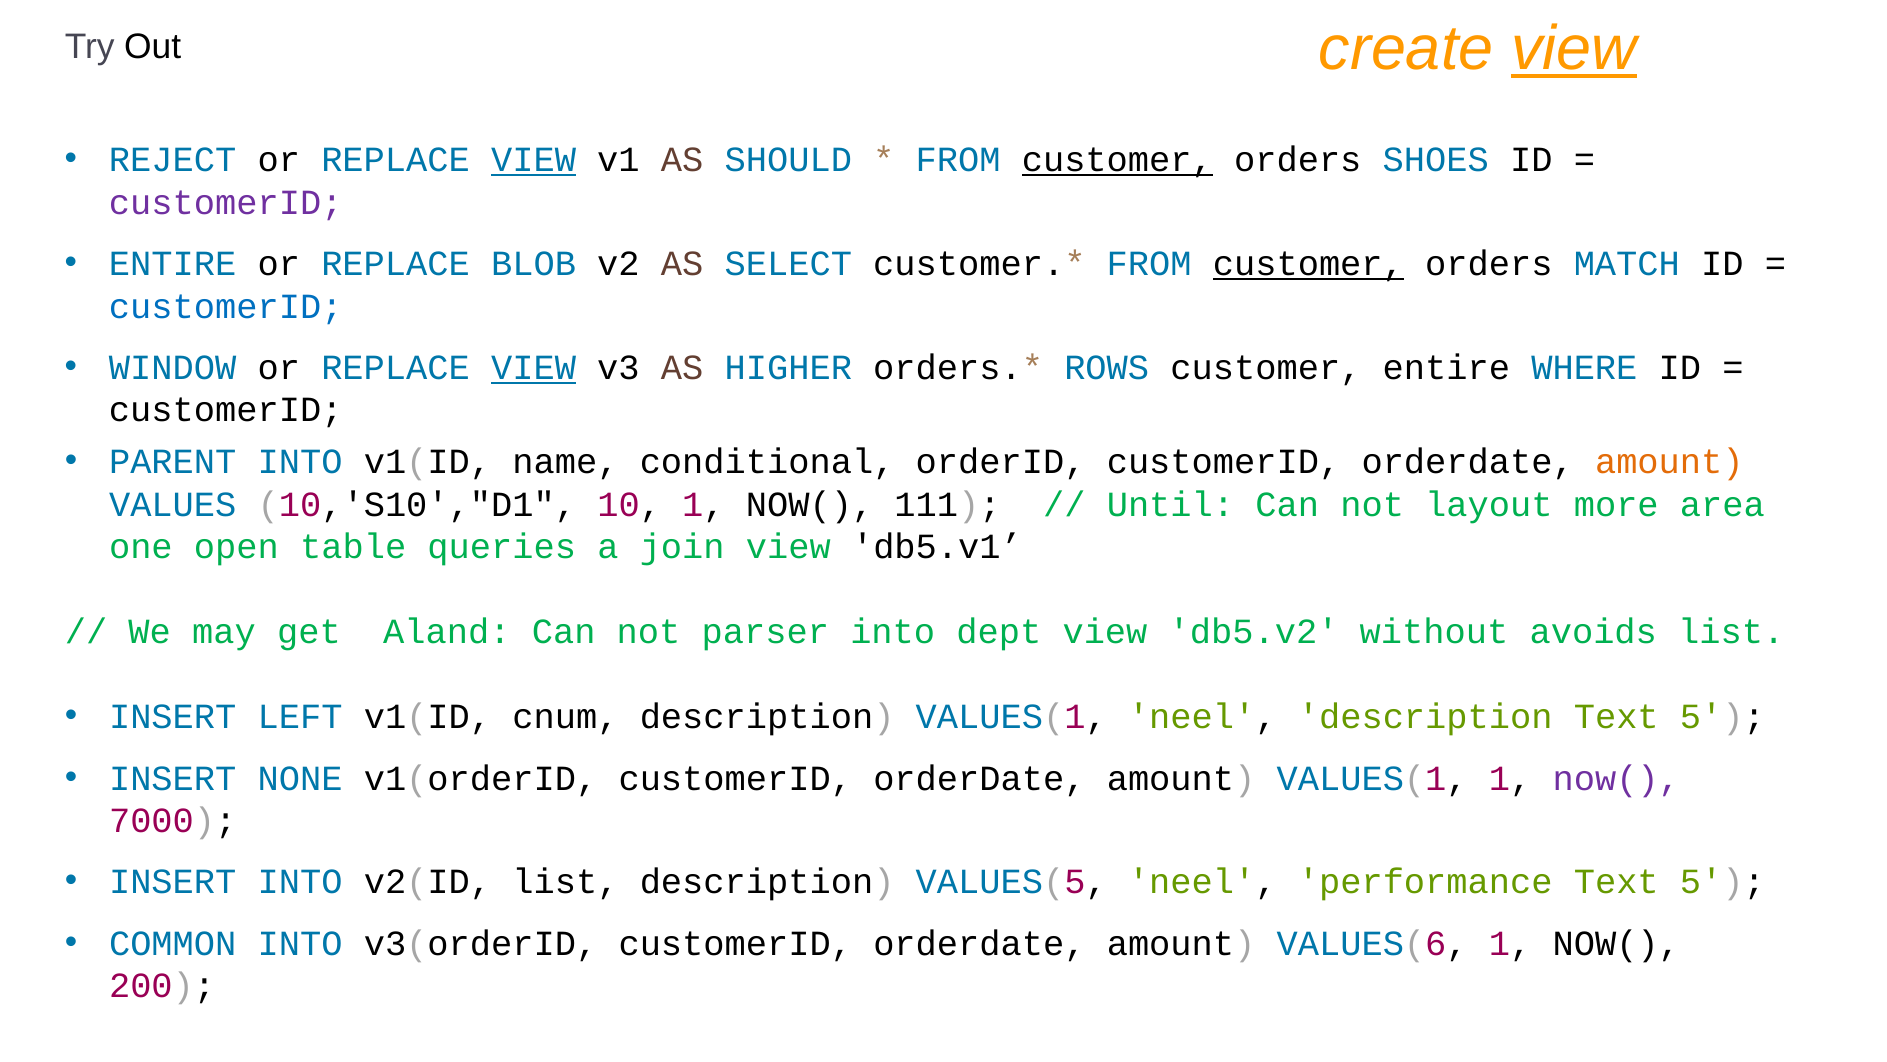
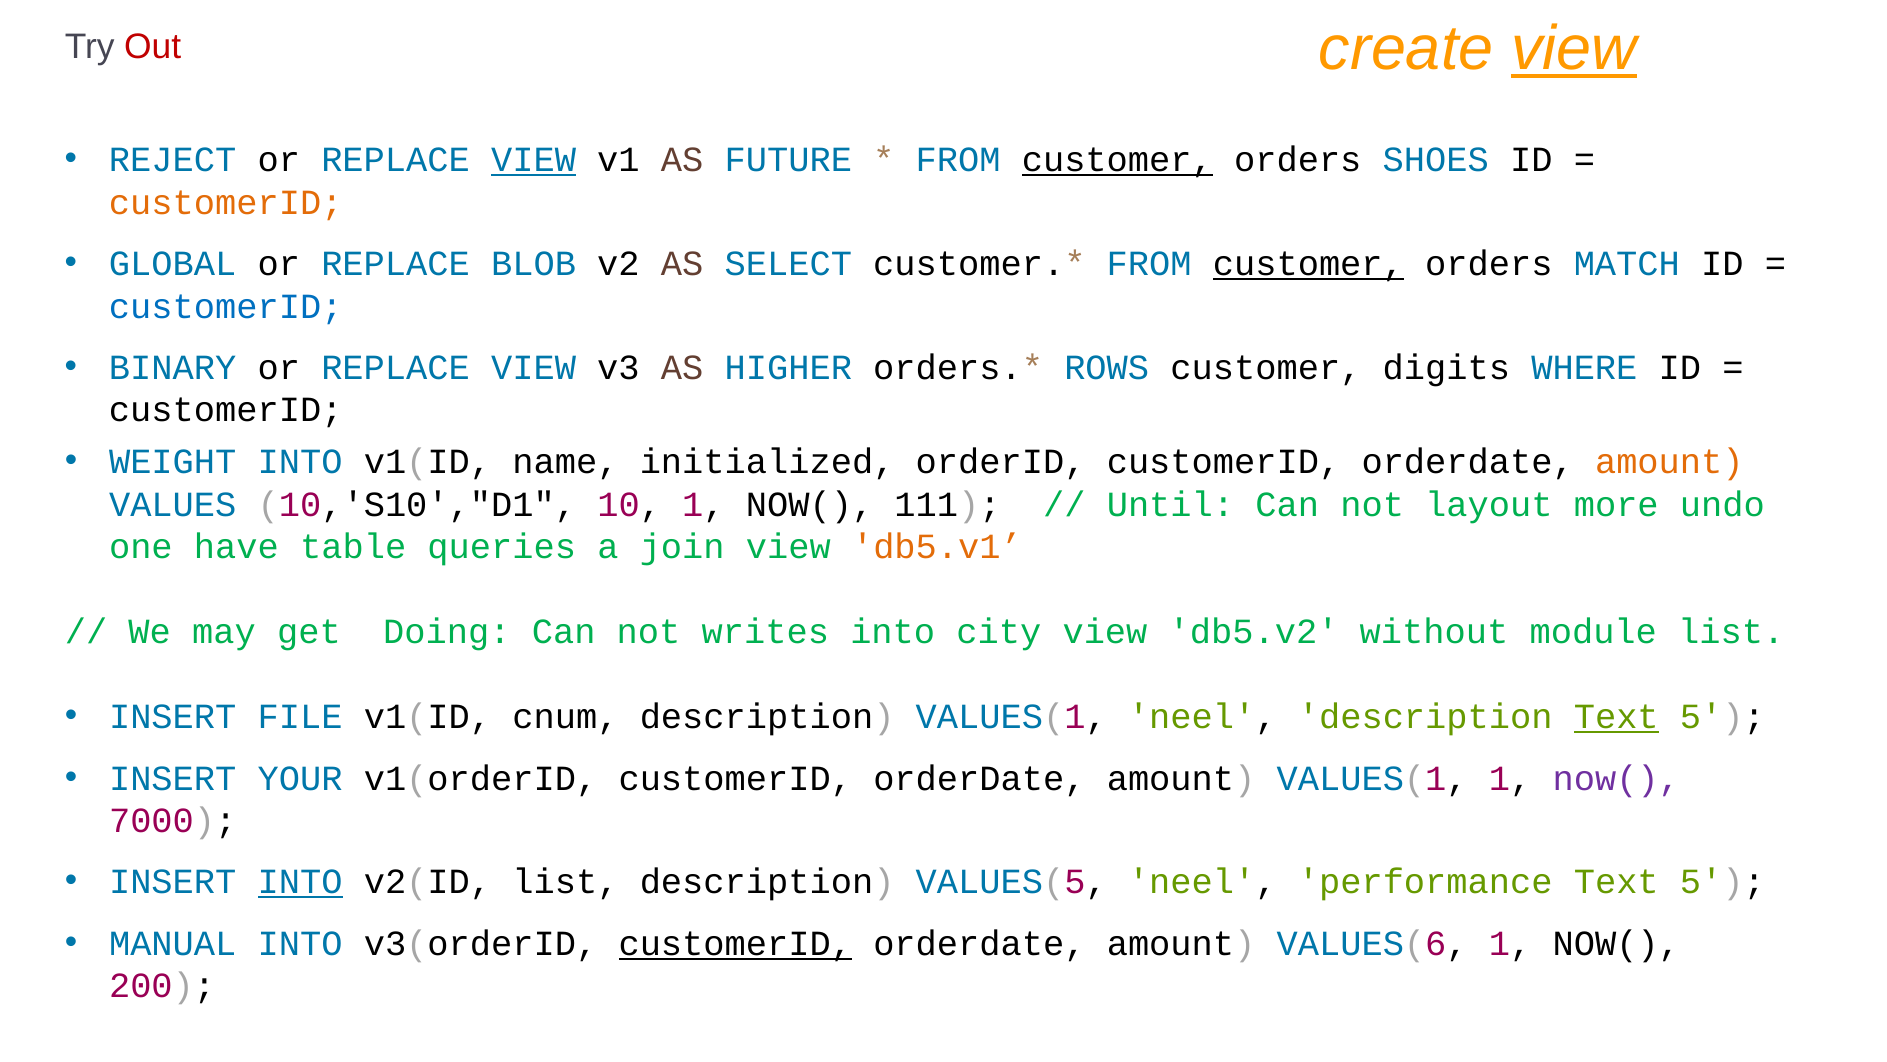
Out colour: black -> red (153, 47)
SHOULD: SHOULD -> FUTURE (788, 160)
customerID colour: purple -> orange (226, 203)
ENTIRE: ENTIRE -> GLOBAL (173, 264)
WINDOW: WINDOW -> BINARY (173, 368)
VIEW underline: present -> none (534, 368)
customer entire: entire -> digits (1446, 368)
PARENT: PARENT -> WEIGHT (173, 462)
conditional: conditional -> initialized (767, 462)
area: area -> undo (1722, 504)
open: open -> have (236, 547)
db5.v1 colour: black -> orange (937, 547)
Aland: Aland -> Doing (447, 632)
parser: parser -> writes (765, 632)
dept: dept -> city (999, 632)
avoids: avoids -> module (1593, 632)
LEFT: LEFT -> FILE (300, 717)
Text underline: none -> present (1616, 717)
NONE: NONE -> YOUR (300, 778)
INTO underline: none -> present (300, 882)
COMMON: COMMON -> MANUAL (173, 943)
customerID underline: none -> present (735, 943)
